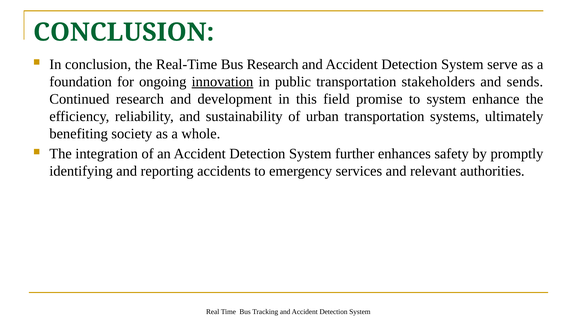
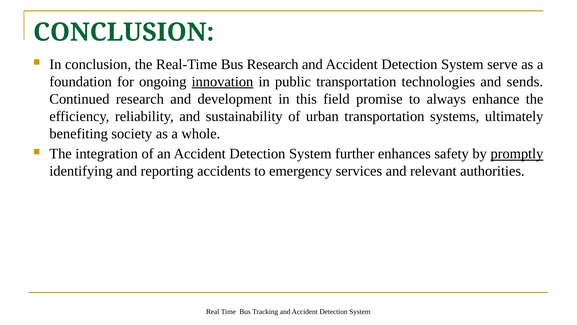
stakeholders: stakeholders -> technologies (438, 82)
to system: system -> always (446, 99)
promptly underline: none -> present (517, 154)
